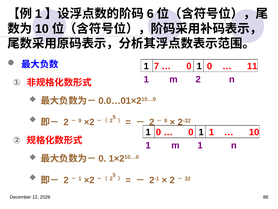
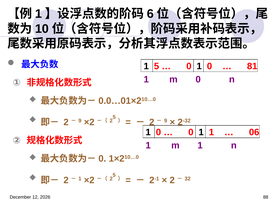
1 7: 7 -> 5 (157, 66)
11: 11 -> 81 (252, 66)
m 2: 2 -> 0 (198, 79)
10: 10 -> 06 (254, 132)
